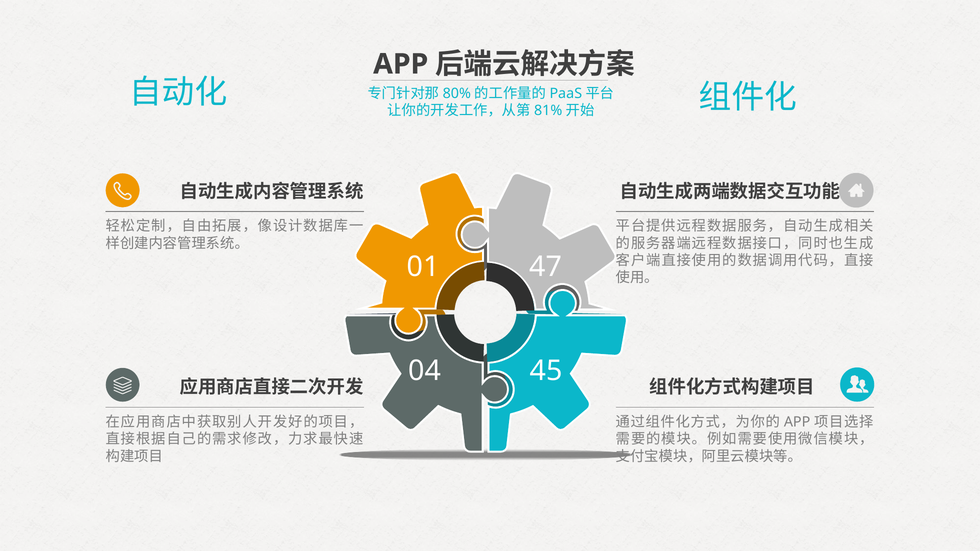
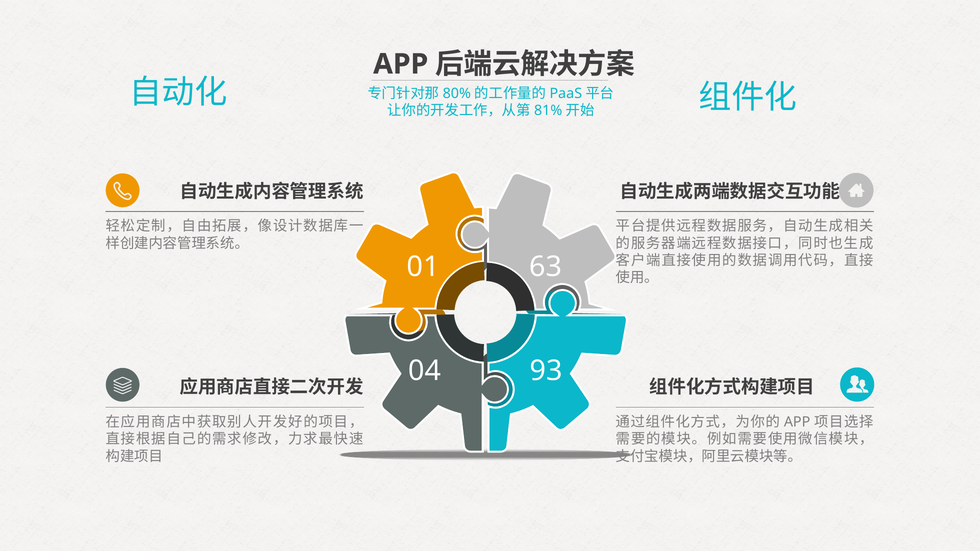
47: 47 -> 63 (546, 267)
45: 45 -> 93 (546, 371)
